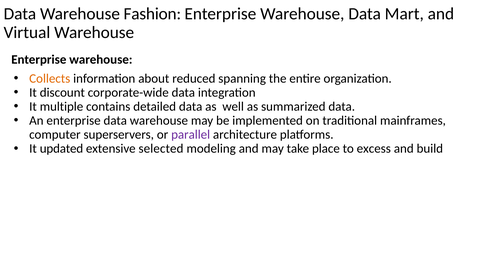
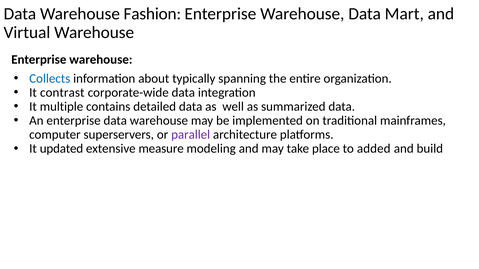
Collects colour: orange -> blue (50, 79)
reduced: reduced -> typically (194, 79)
discount: discount -> contrast (62, 93)
selected: selected -> measure (161, 149)
excess: excess -> added (374, 149)
